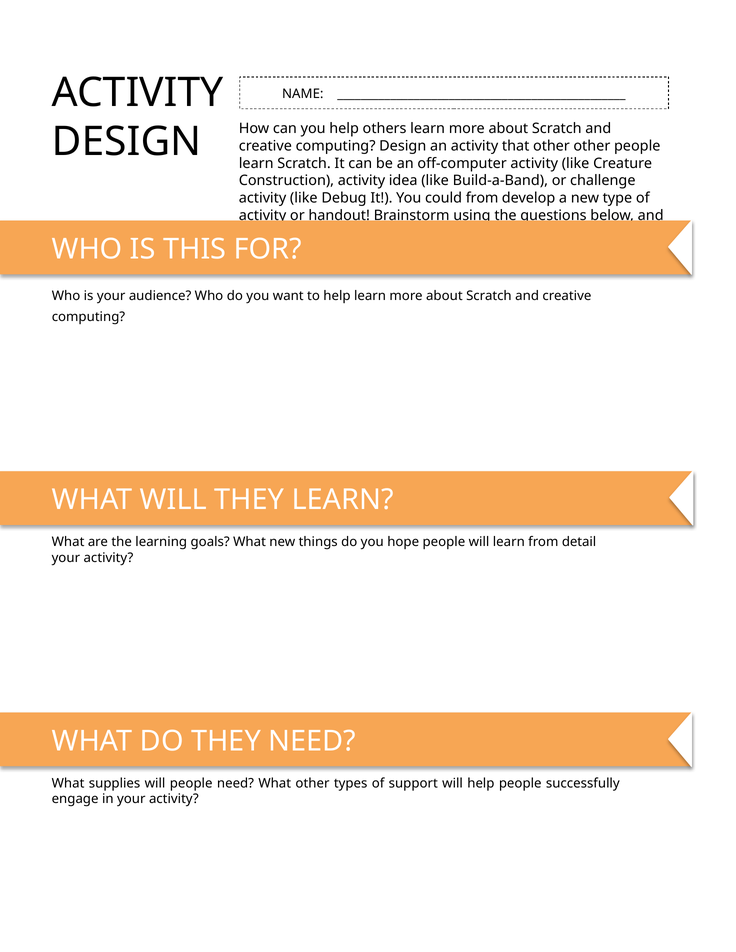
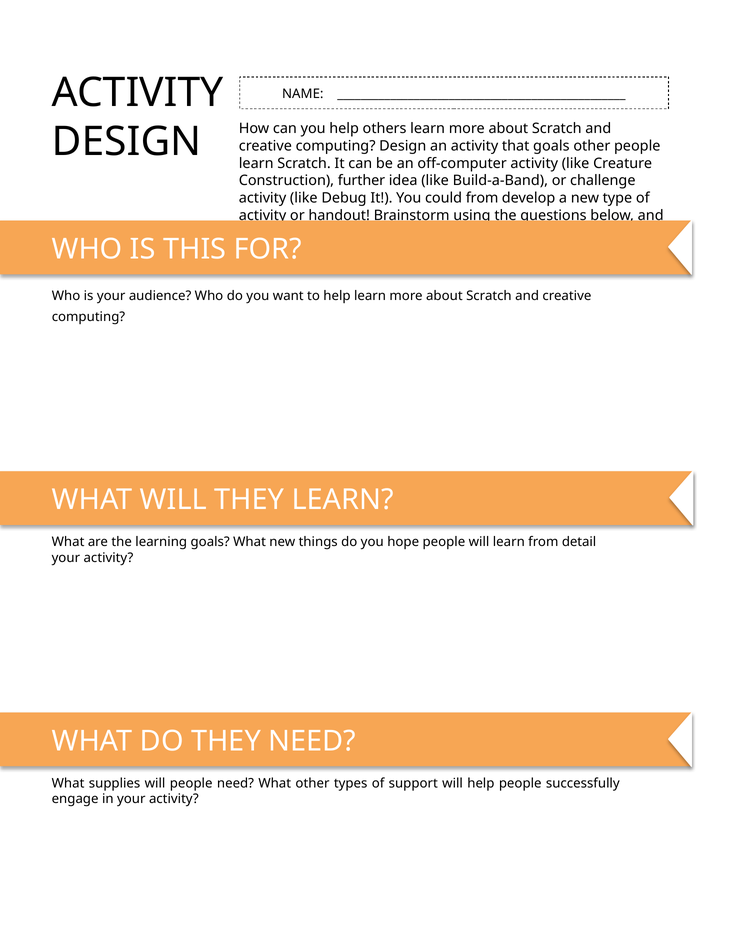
that other: other -> goals (551, 146)
Construction activity: activity -> further (362, 181)
